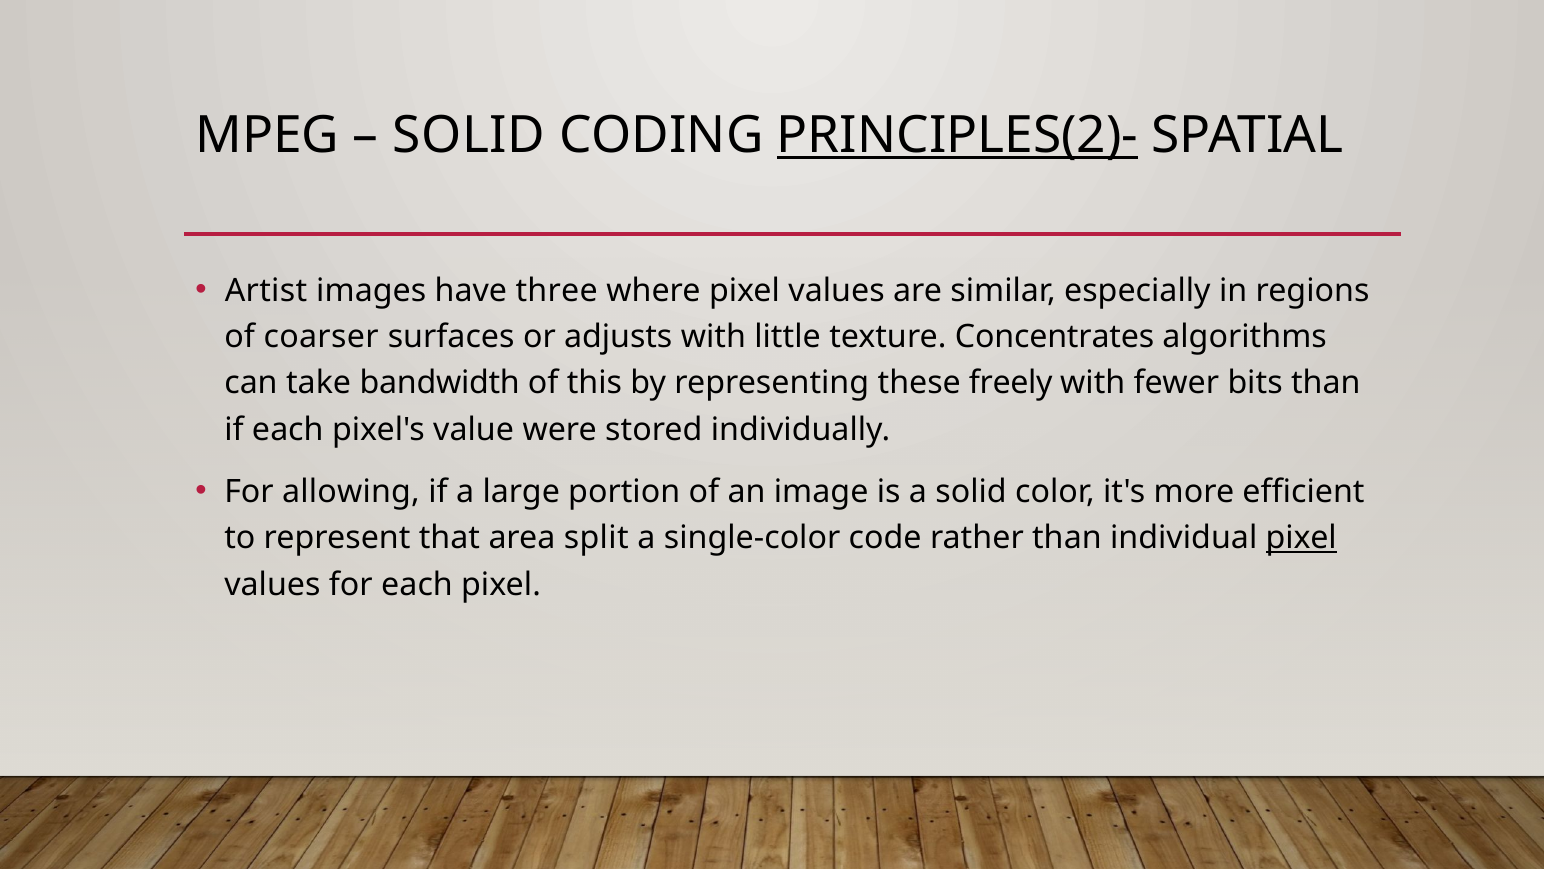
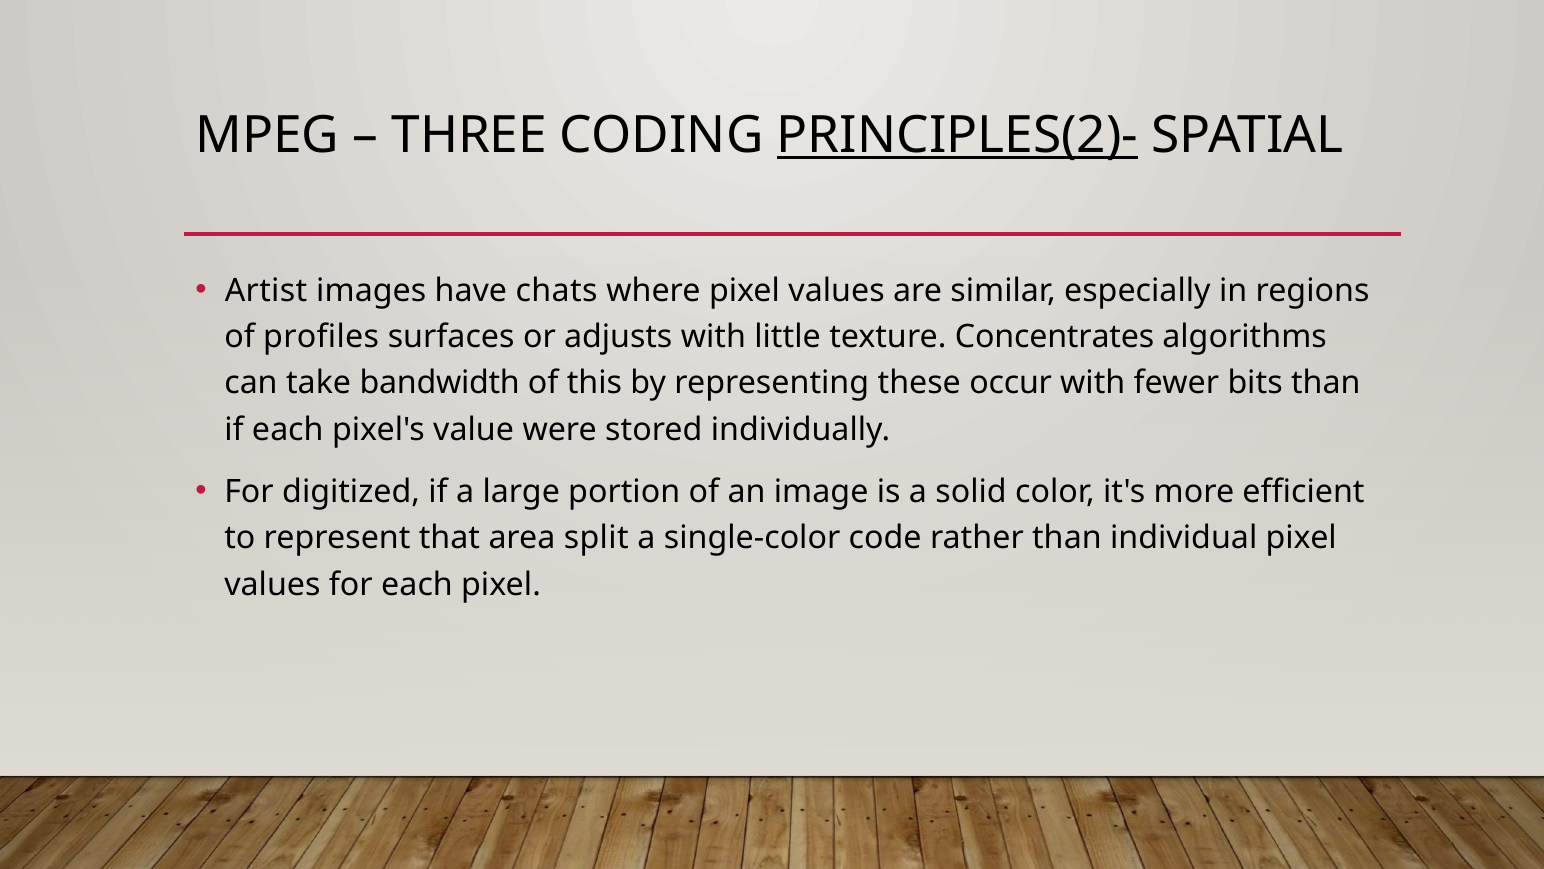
SOLID: SOLID -> THREE (469, 135)
three: three -> chats (557, 290)
coarser: coarser -> profiles (321, 337)
freely: freely -> occur (1011, 383)
allowing: allowing -> digitized (351, 492)
pixel underline: present -> none (1301, 538)
